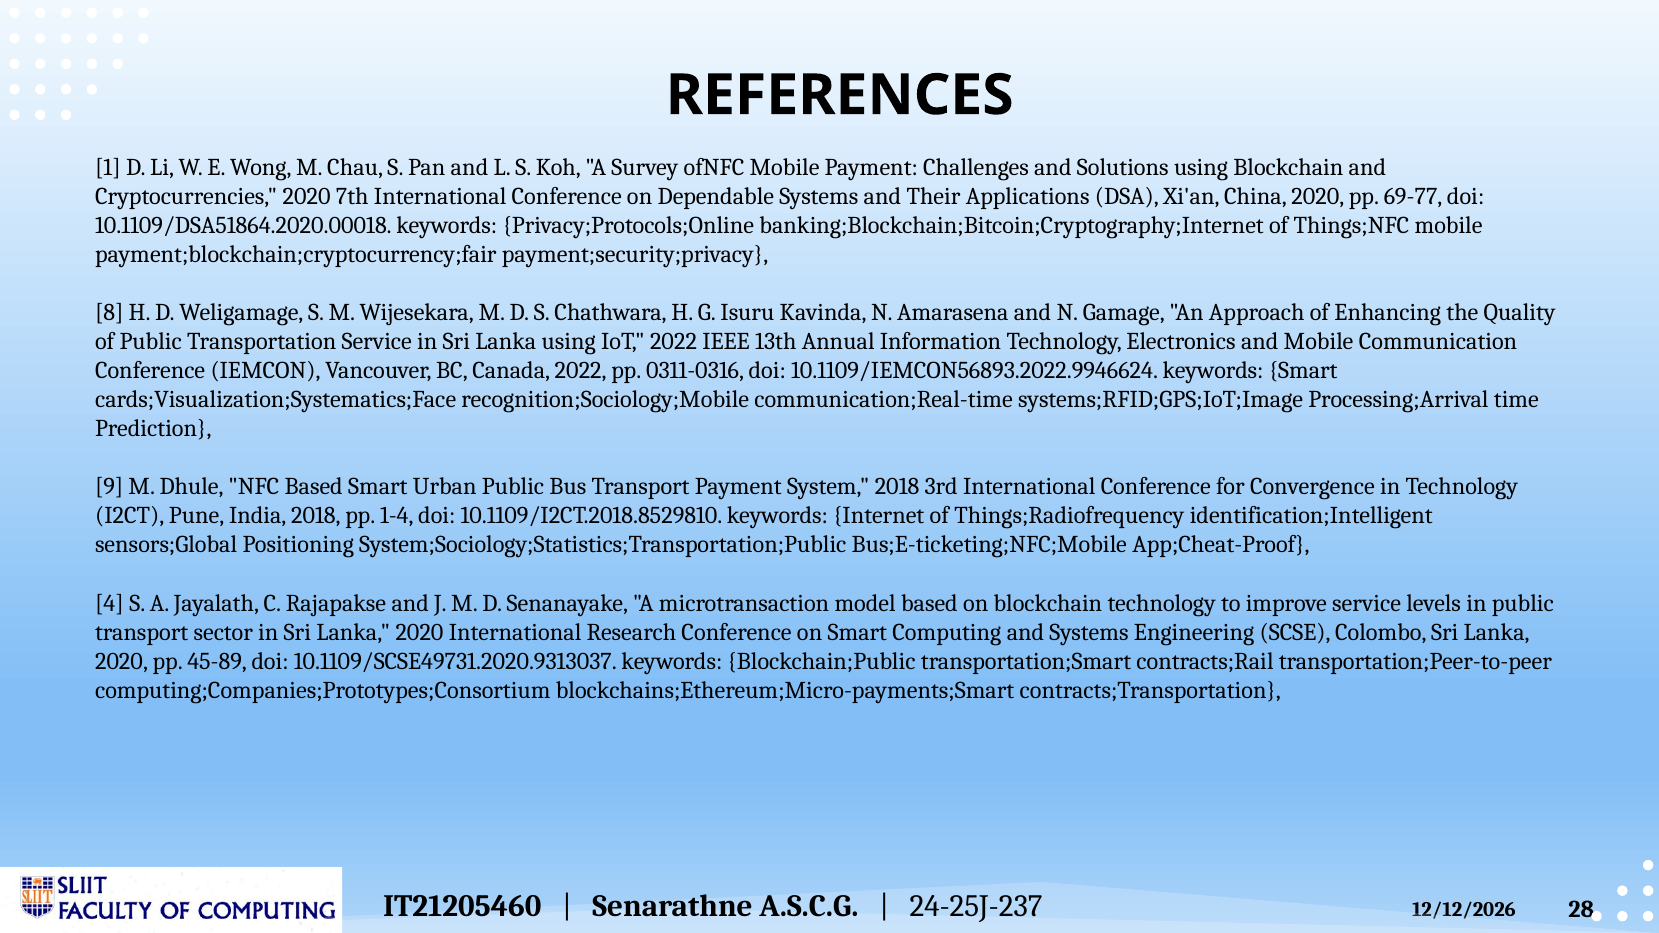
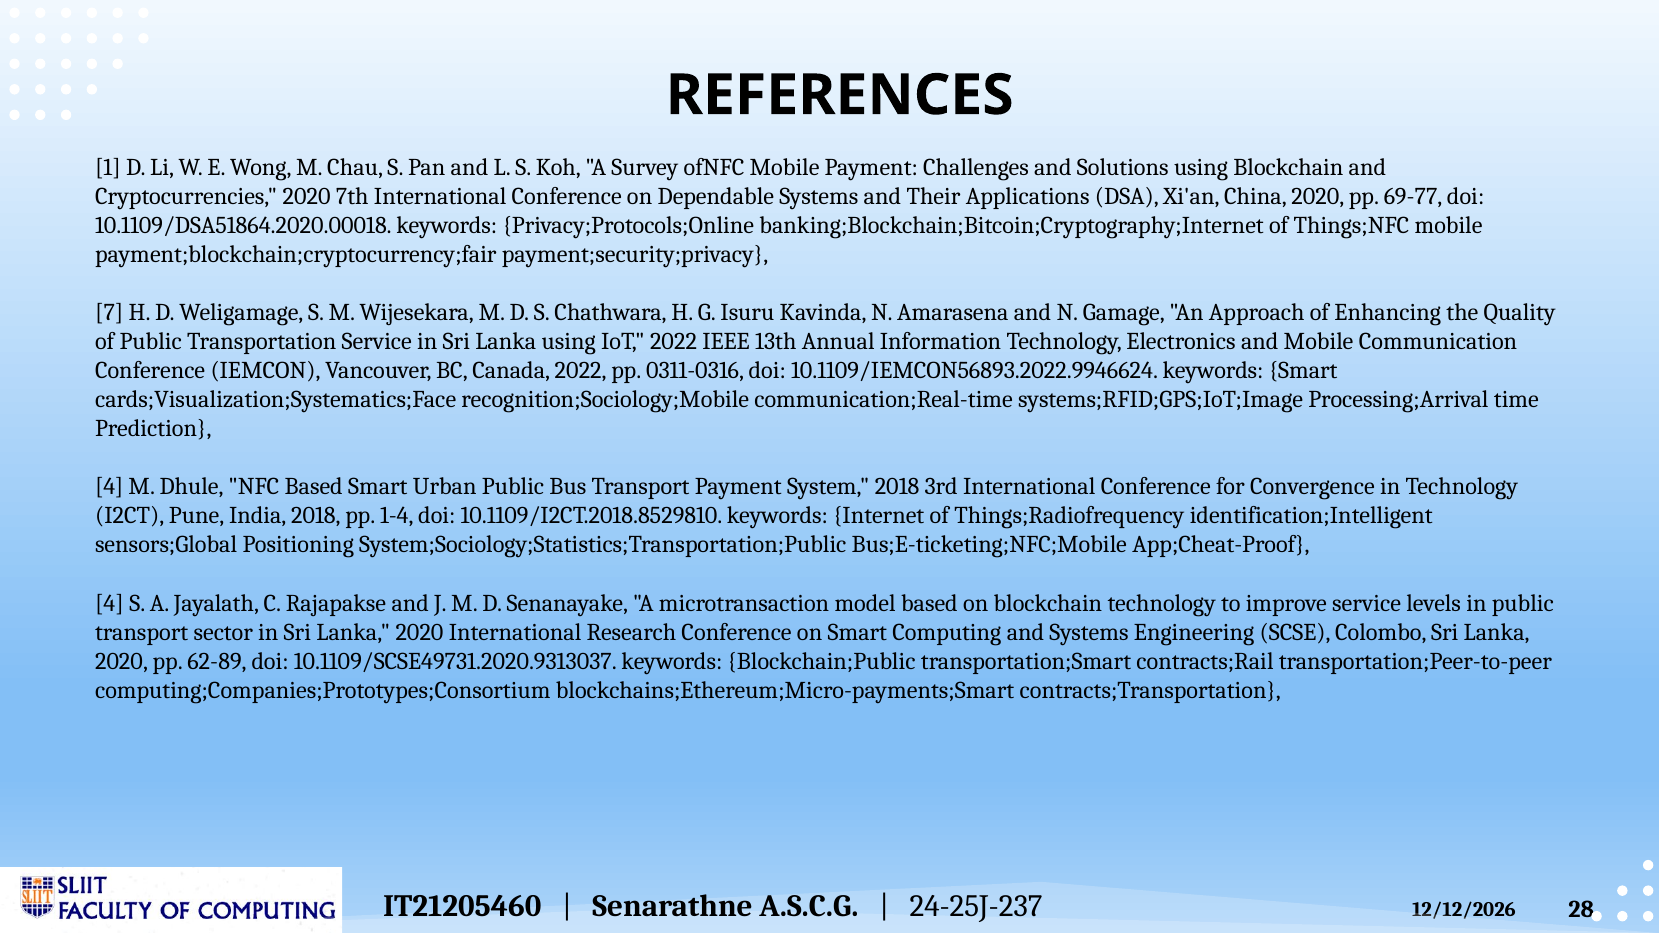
8: 8 -> 7 (109, 313)
9: 9 -> 4 (109, 487)
45-89: 45-89 -> 62-89 (217, 661)
